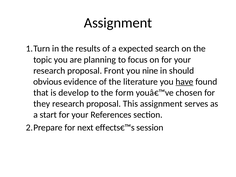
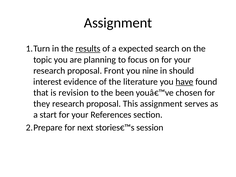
results underline: none -> present (88, 49)
obvious: obvious -> interest (47, 82)
develop: develop -> revision (74, 93)
form: form -> been (125, 93)
effects€™s: effects€™s -> stories€™s (115, 128)
